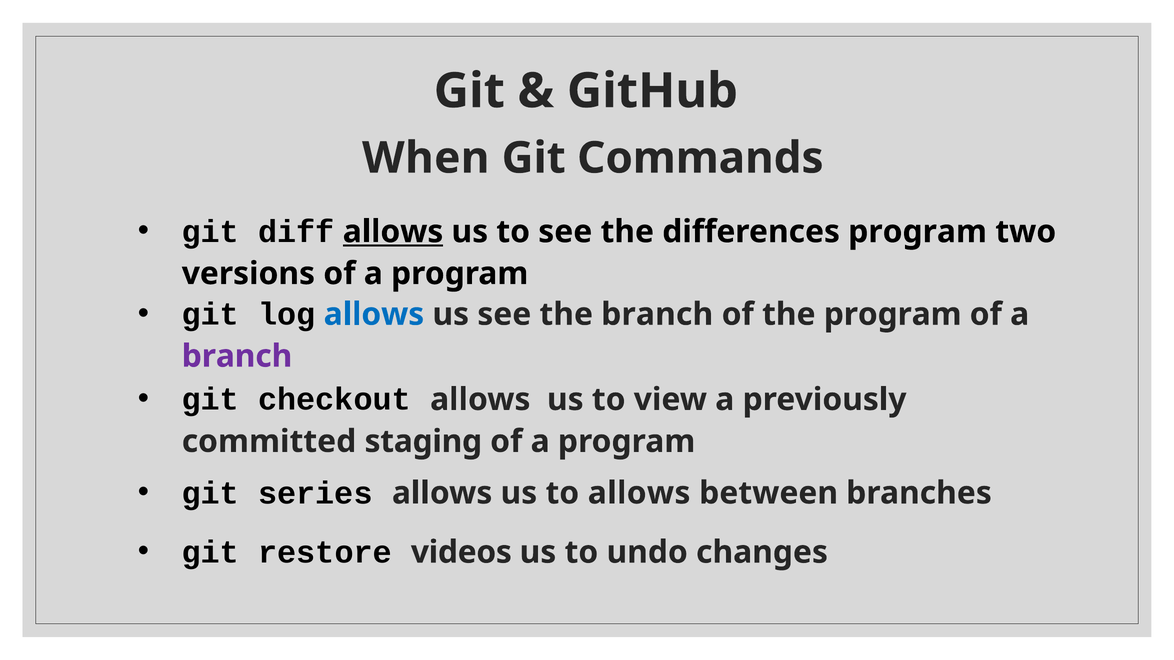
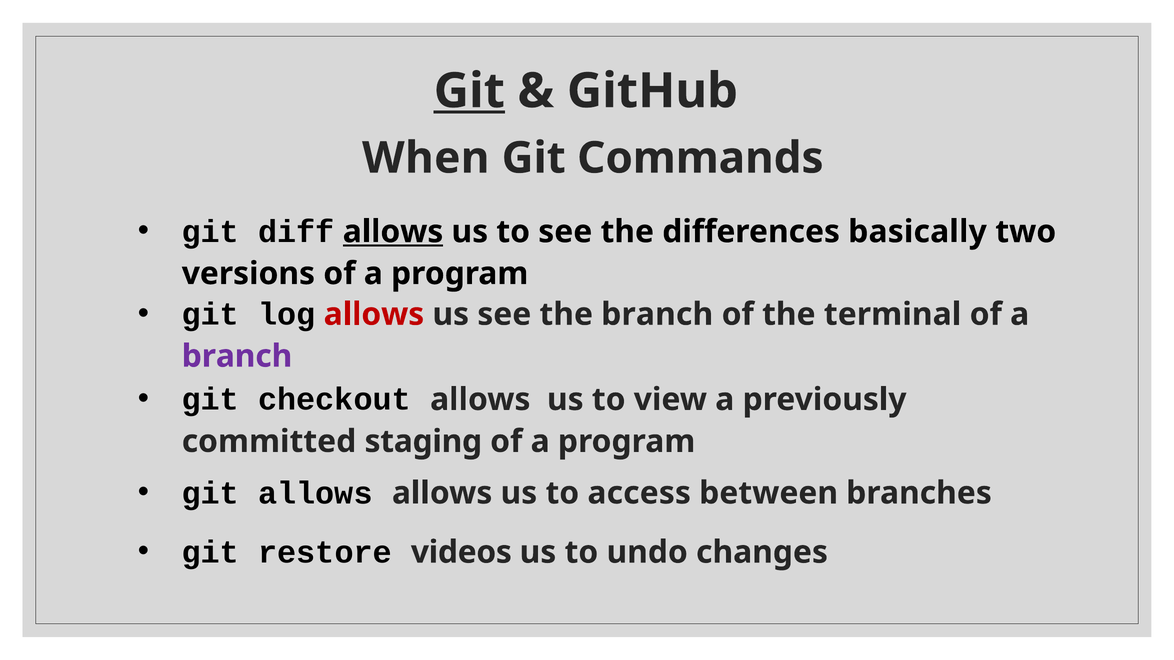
Git underline: none -> present (469, 91)
differences program: program -> basically (918, 232)
allows colour: blue -> red (374, 314)
the program: program -> terminal (893, 314)
git series: series -> allows (315, 493)
to allows: allows -> access (639, 493)
